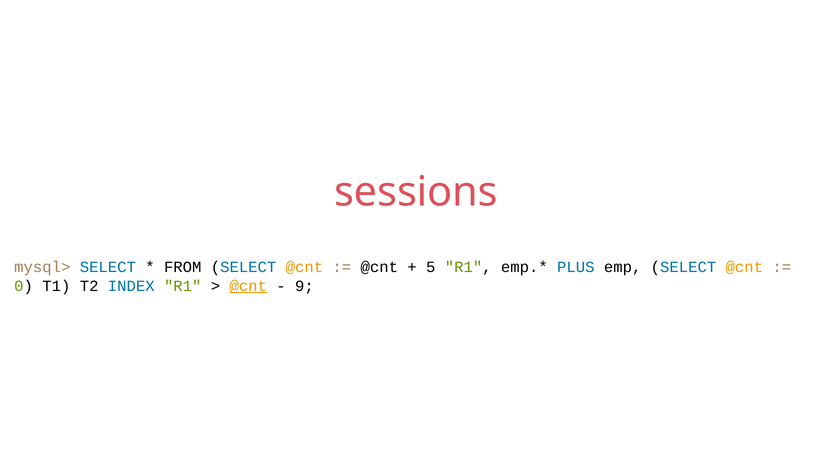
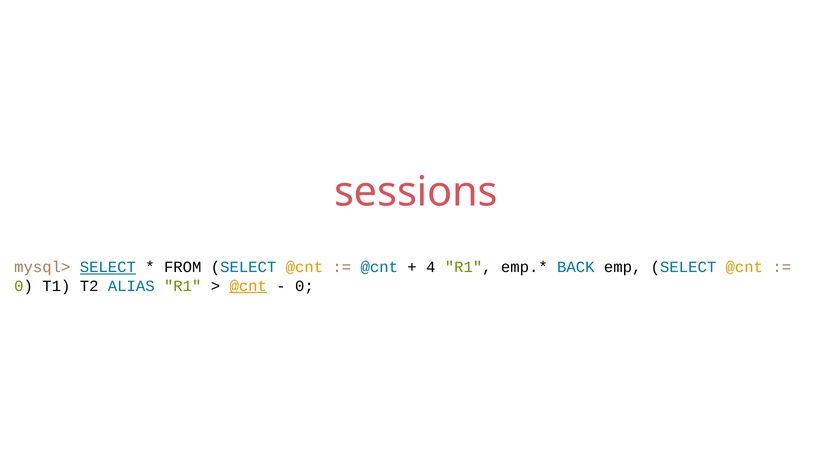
SELECT underline: none -> present (108, 267)
@cnt colour: black -> blue (379, 267)
5: 5 -> 4 (431, 267)
PLUS: PLUS -> BACK (576, 267)
INDEX: INDEX -> ALIAS (131, 286)
9: 9 -> 0 (304, 286)
